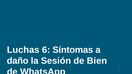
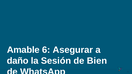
Luchas: Luchas -> Amable (23, 50)
Síntomas: Síntomas -> Asegurar (73, 50)
